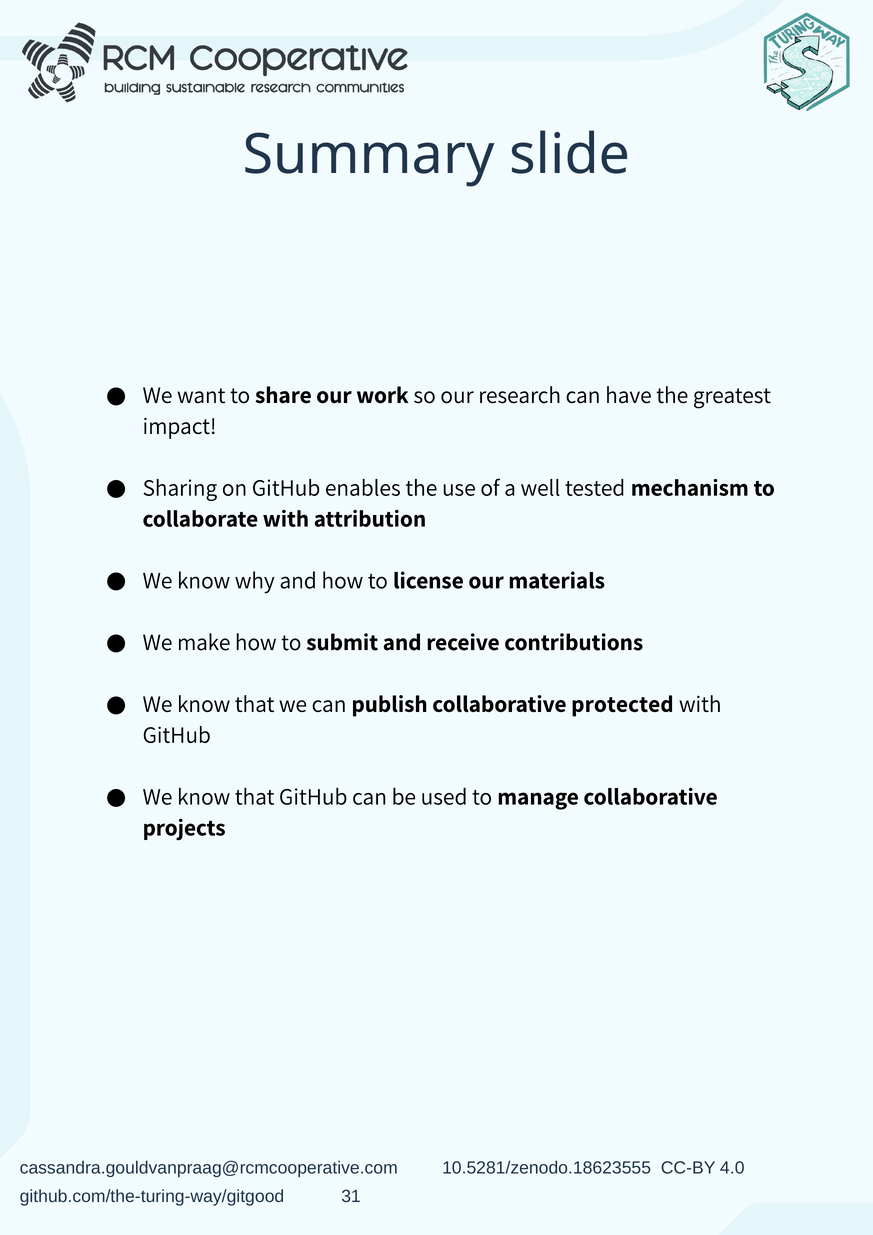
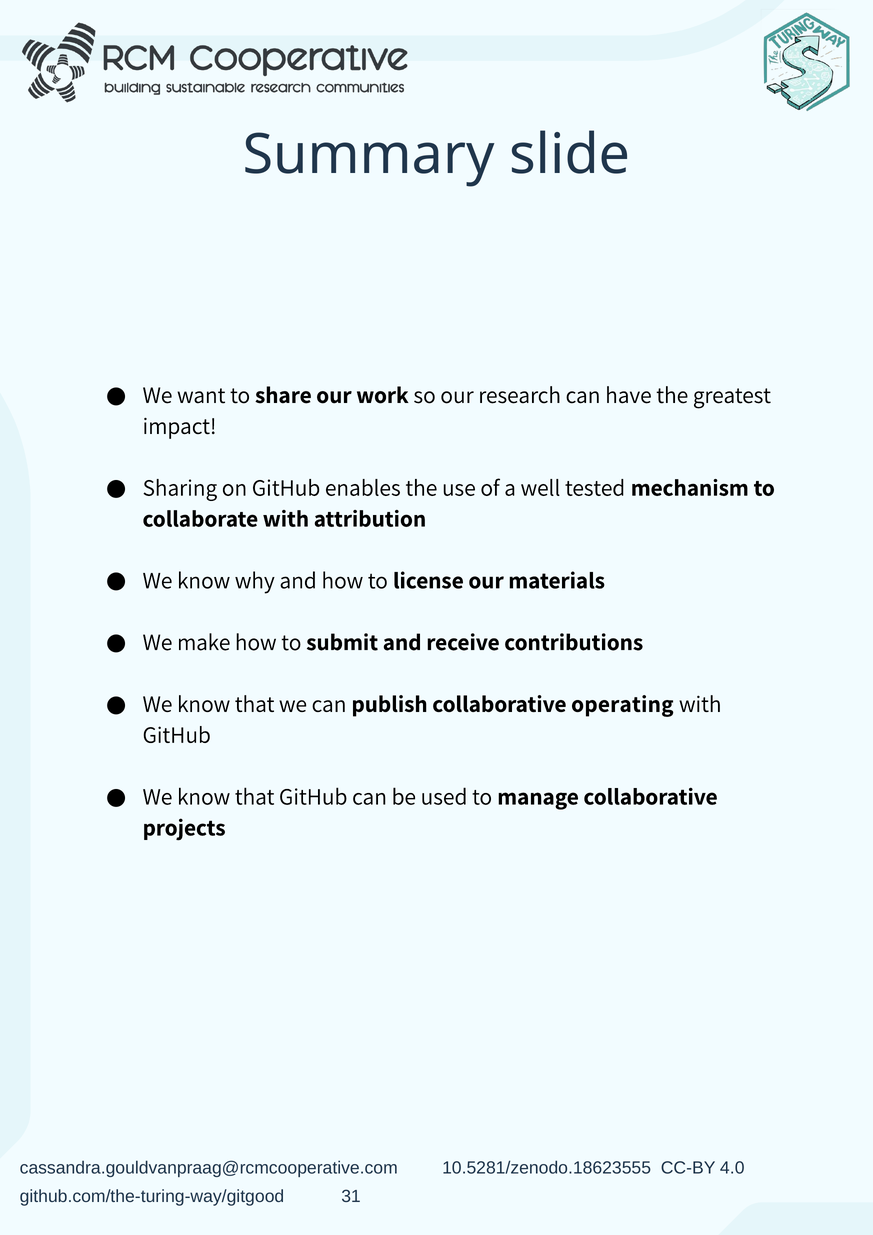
protected: protected -> operating (622, 704)
